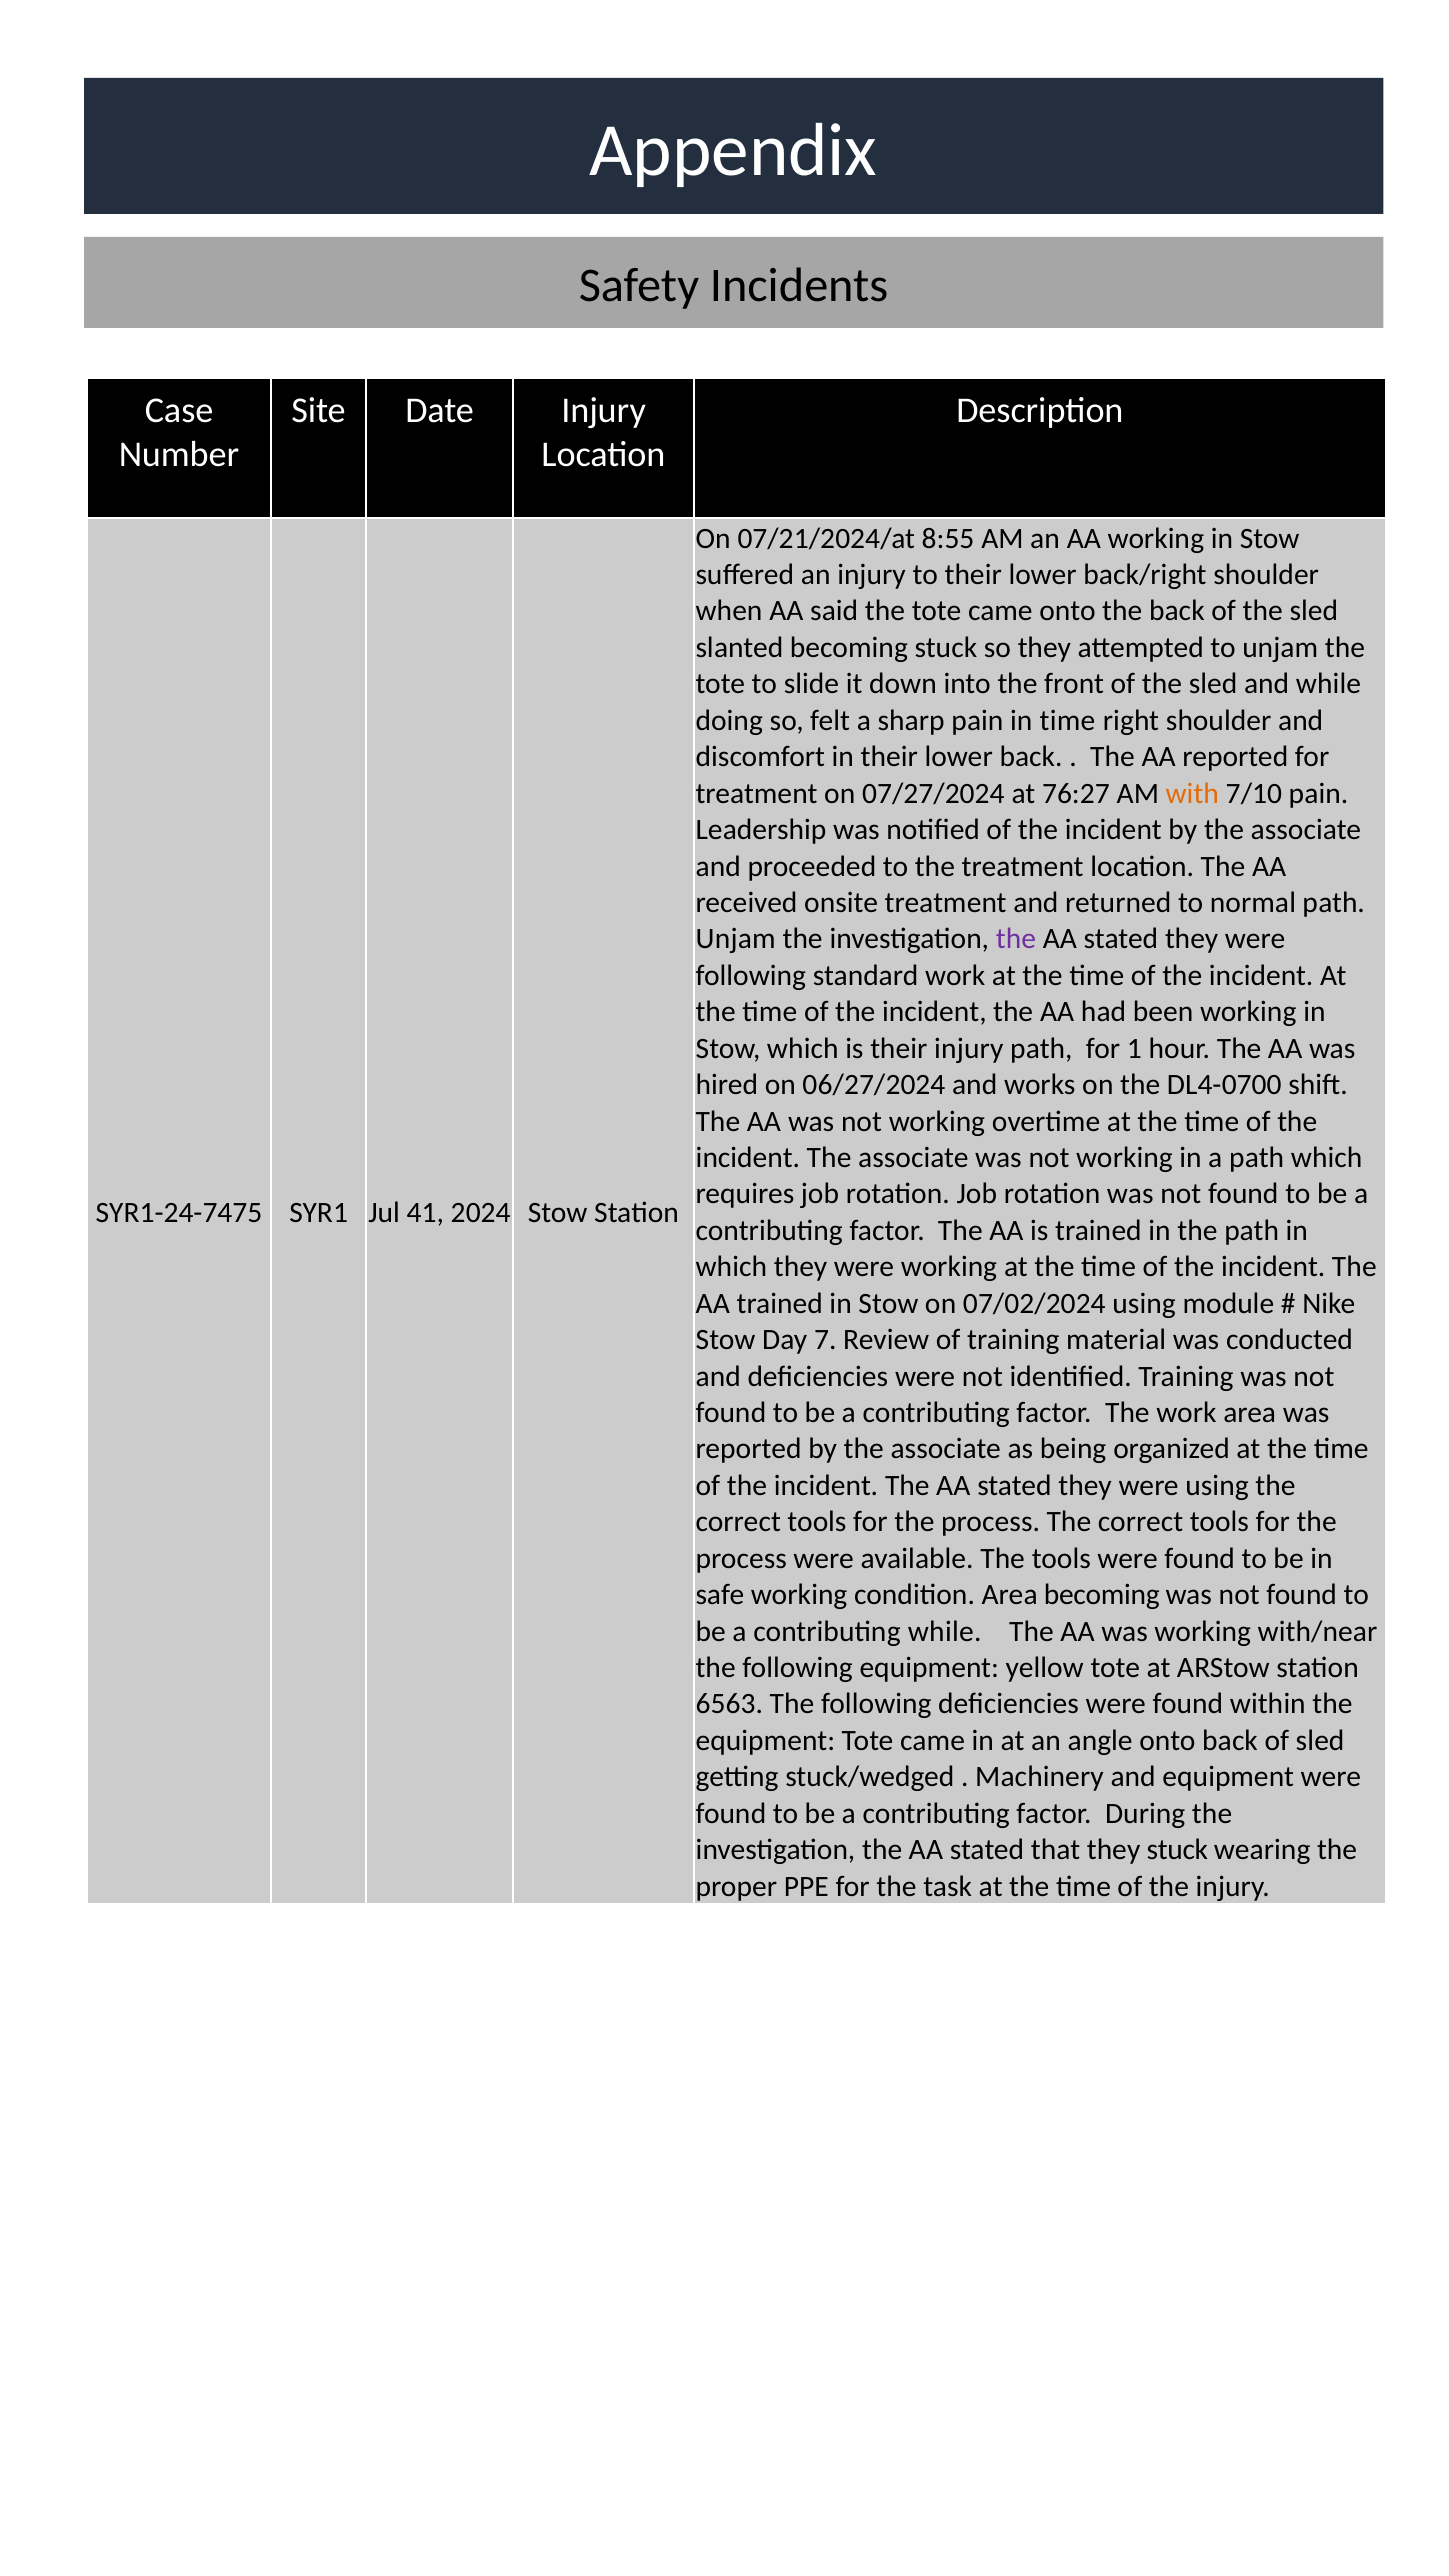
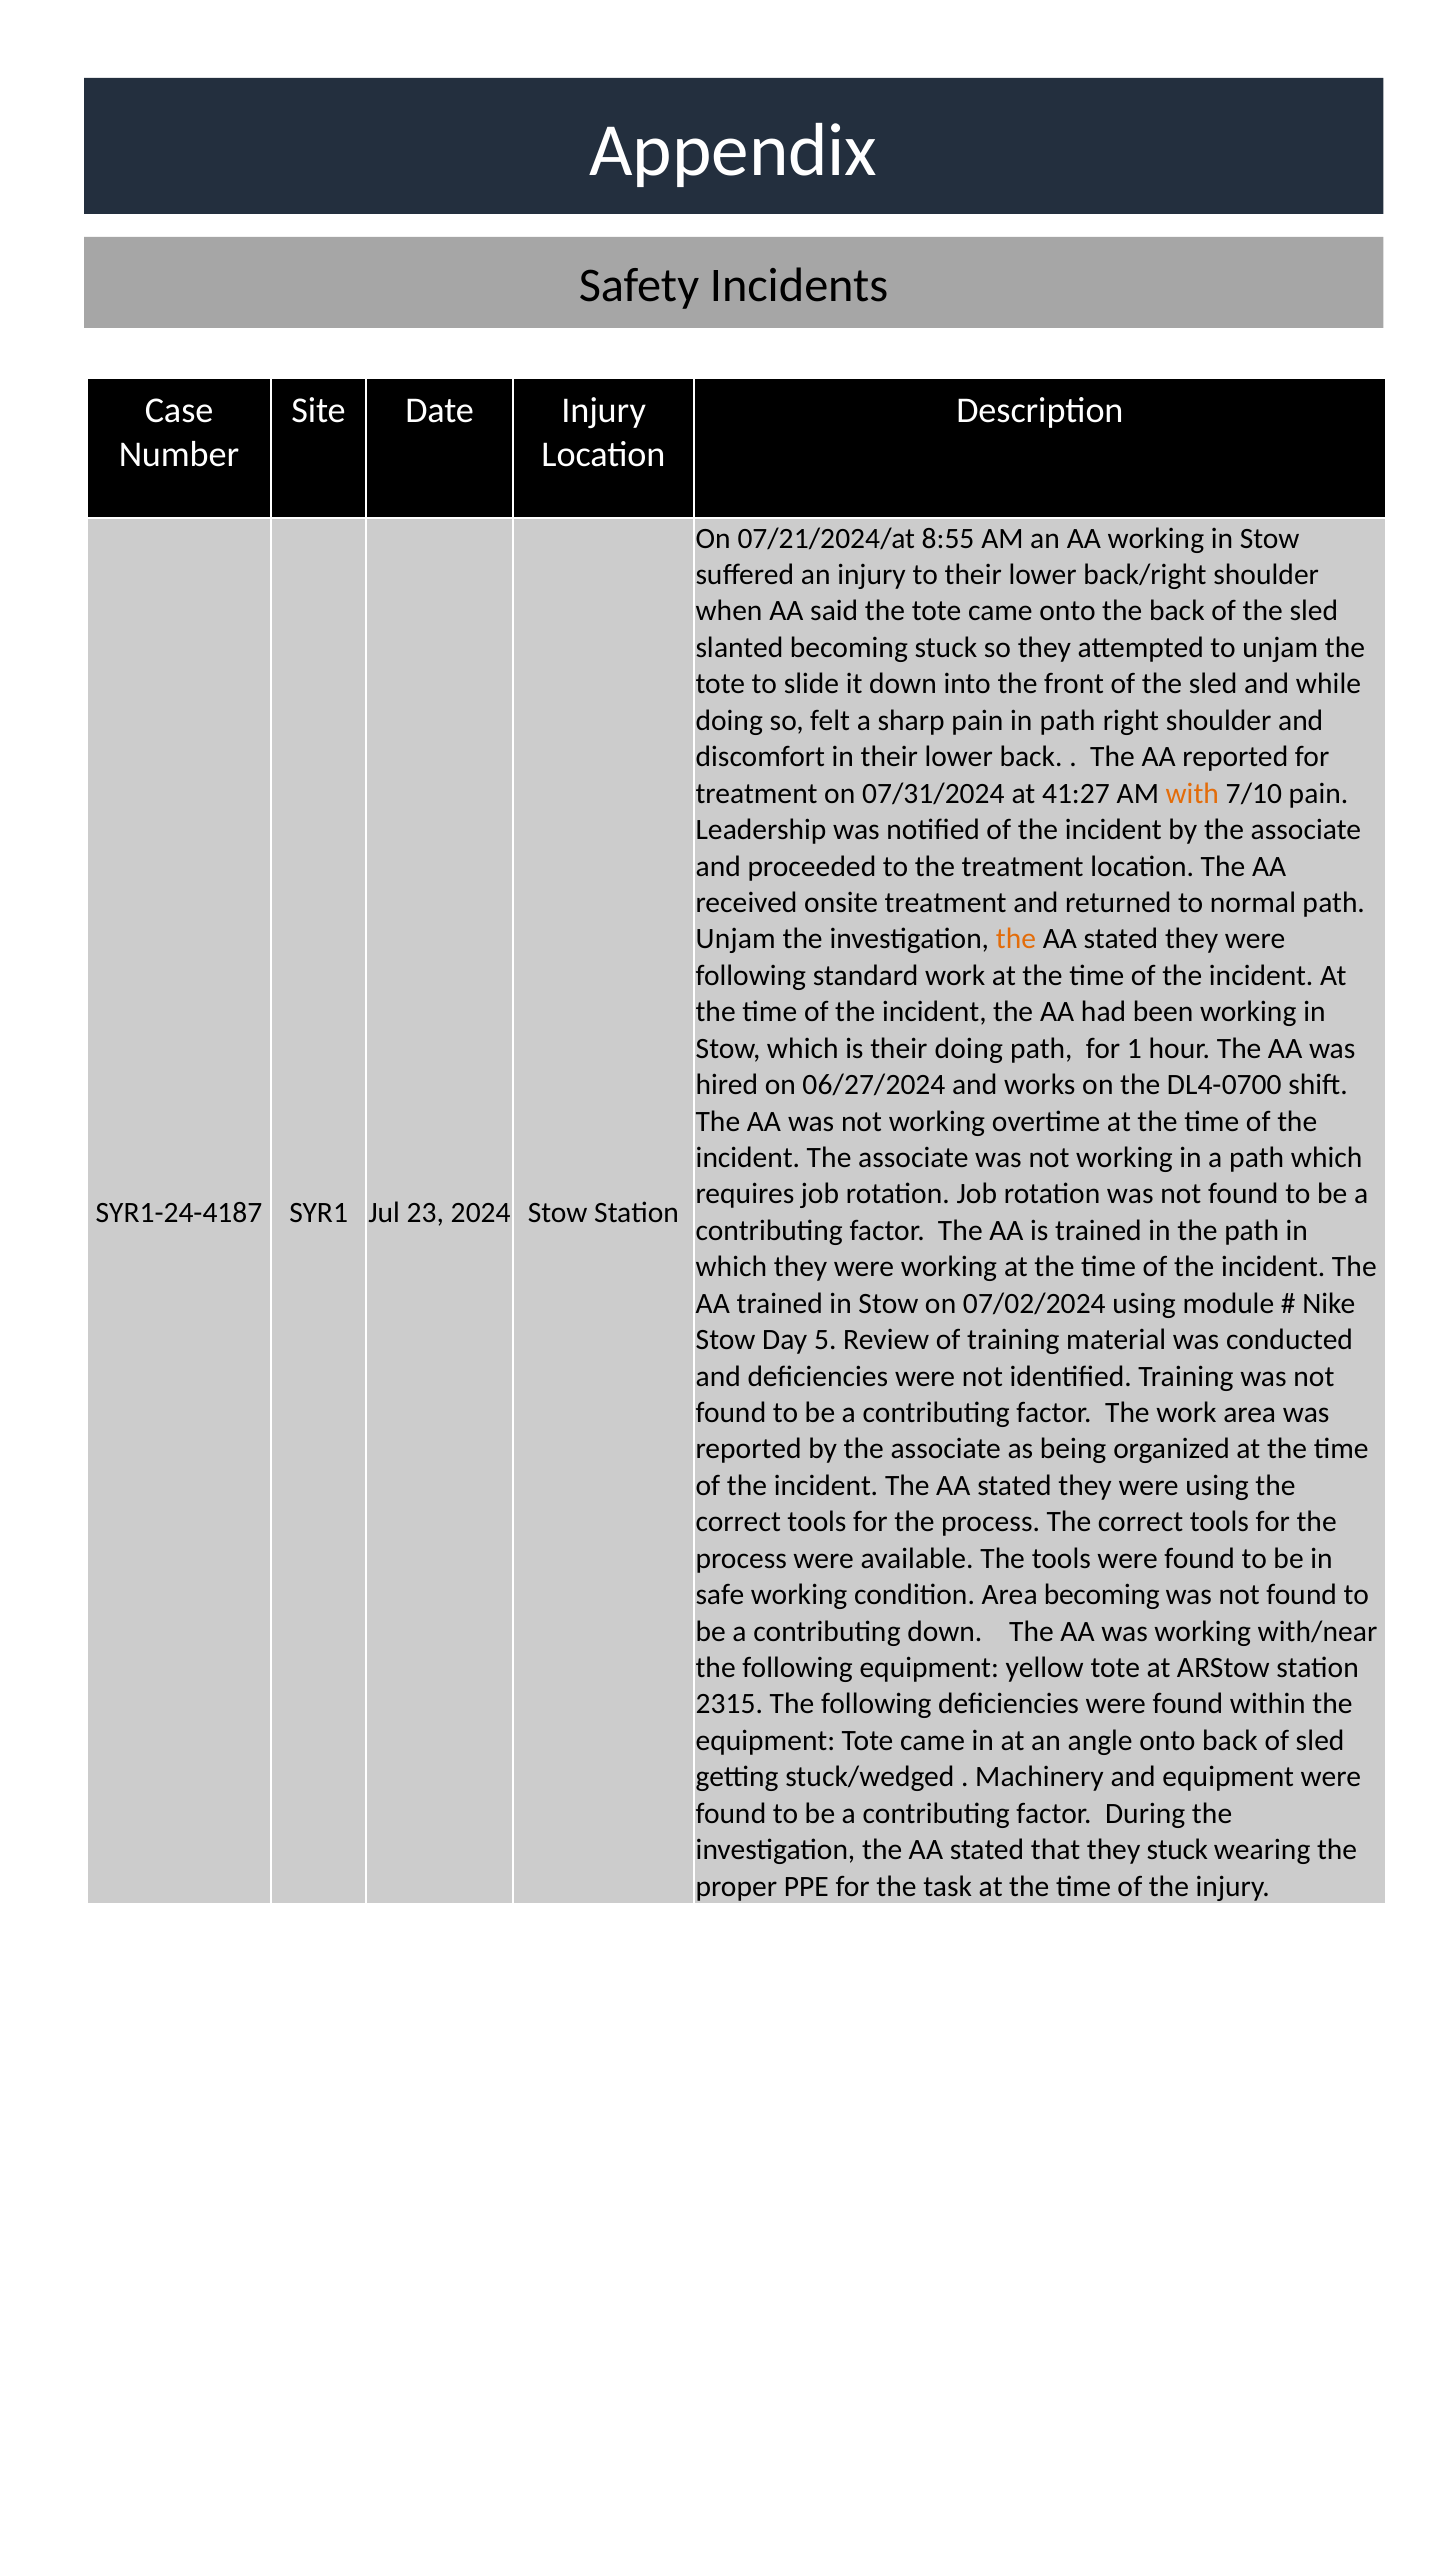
in time: time -> path (1067, 721)
07/27/2024: 07/27/2024 -> 07/31/2024 (933, 793)
76:27: 76:27 -> 41:27 (1076, 793)
the colour: purple -> orange (1016, 939)
their injury: injury -> doing (969, 1048)
SYR1-24-7475: SYR1-24-7475 -> SYR1-24-4187 (179, 1212)
41: 41 -> 23 (425, 1212)
7: 7 -> 5 (825, 1340)
contributing while: while -> down (945, 1631)
6563: 6563 -> 2315 (729, 1704)
